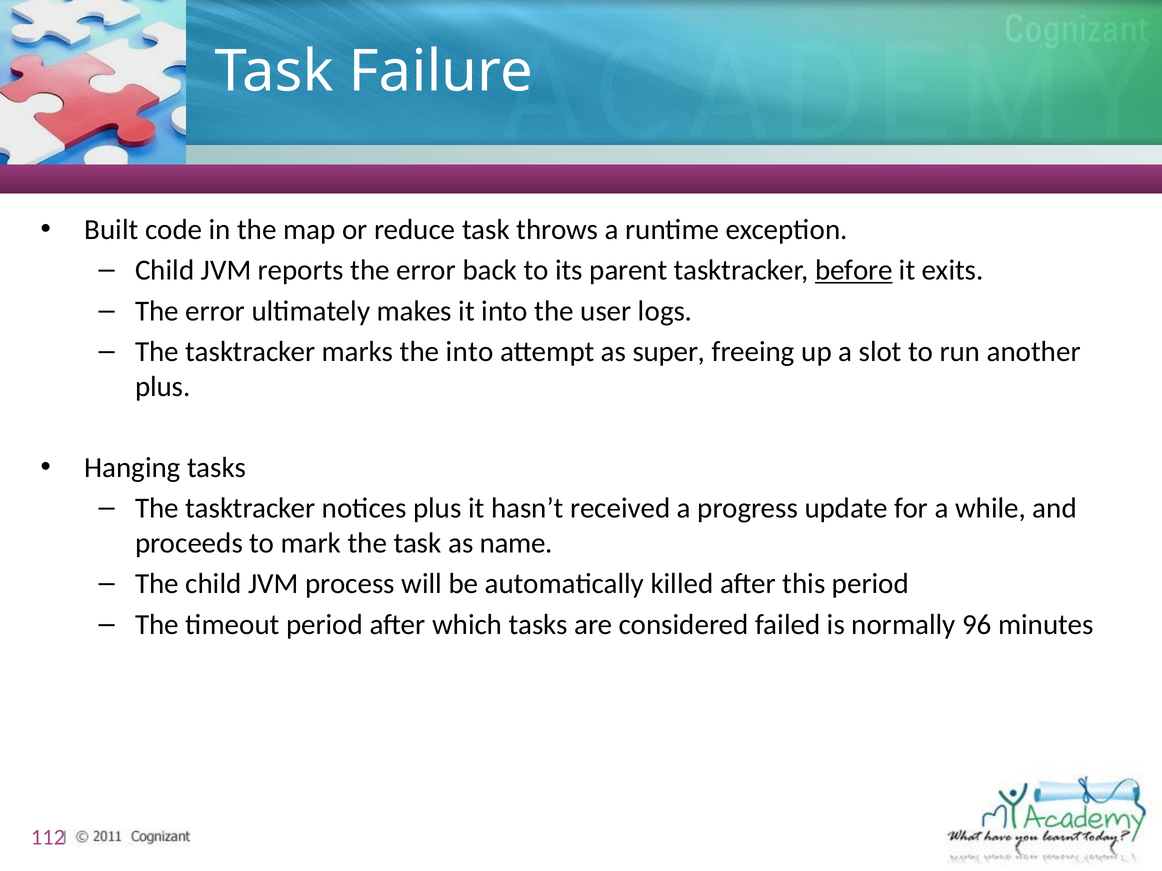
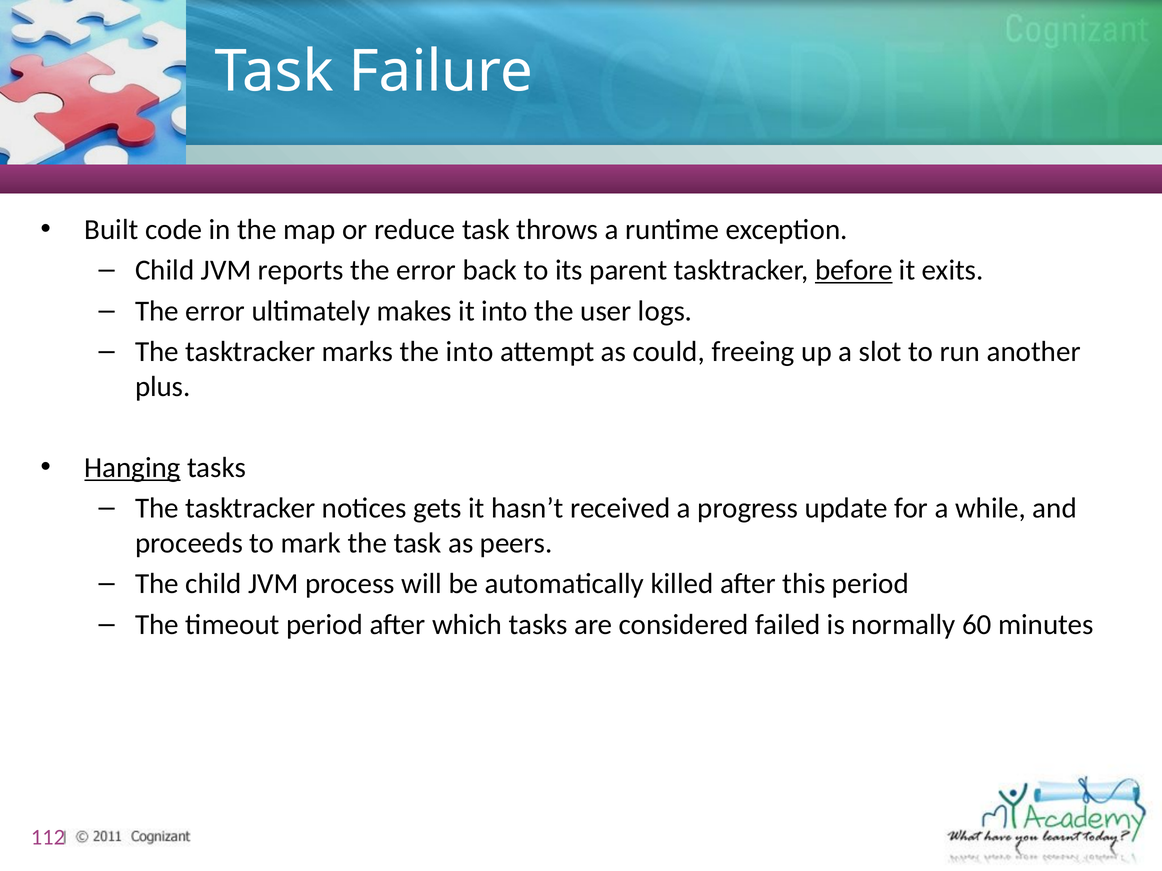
super: super -> could (669, 352)
Hanging underline: none -> present (132, 468)
notices plus: plus -> gets (437, 509)
name: name -> peers (516, 544)
96: 96 -> 60 (977, 625)
